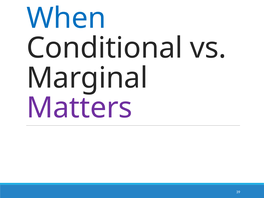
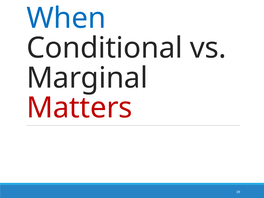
Matters colour: purple -> red (79, 108)
